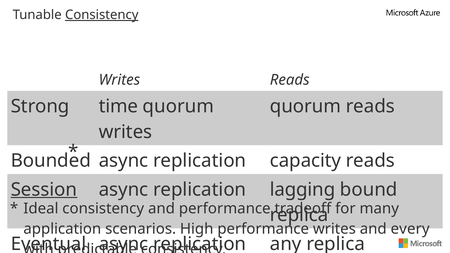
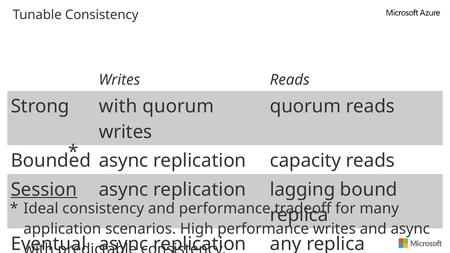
Consistency underline: present -> none (102, 15)
Strong time: time -> with (118, 106)
and every: every -> async (410, 229)
